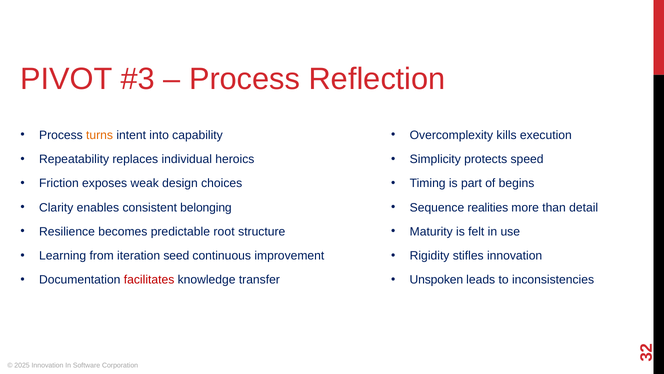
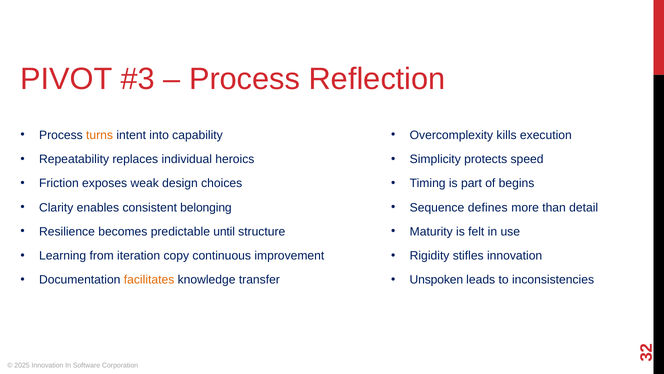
realities: realities -> defines (488, 207)
root: root -> until (224, 231)
seed: seed -> copy (176, 255)
facilitates colour: red -> orange (149, 279)
